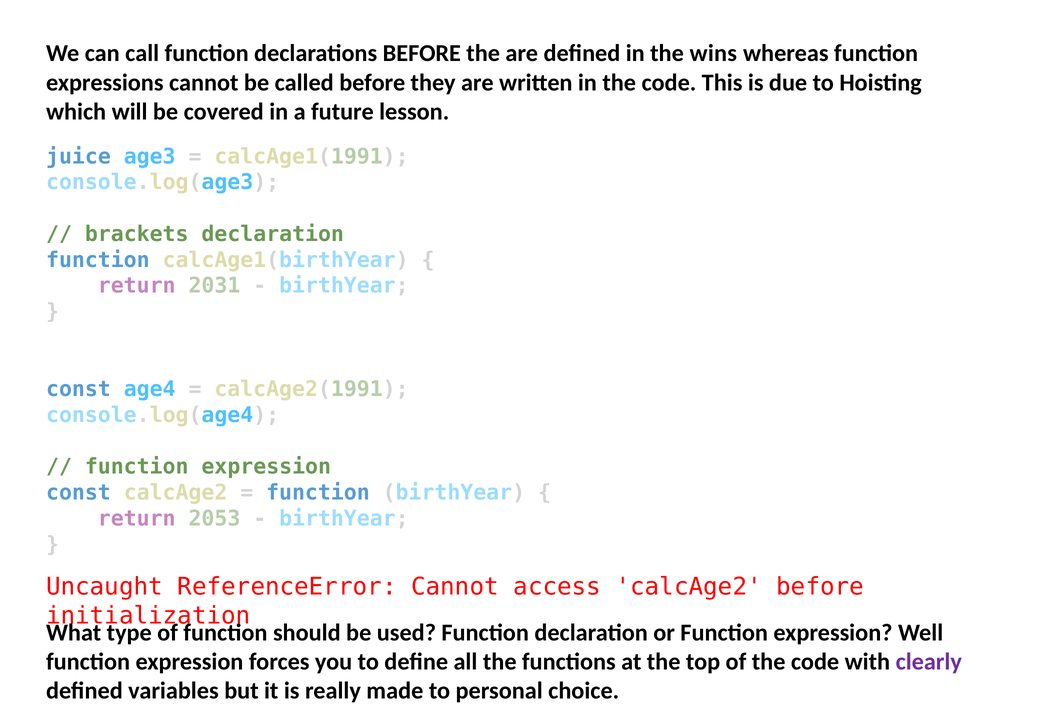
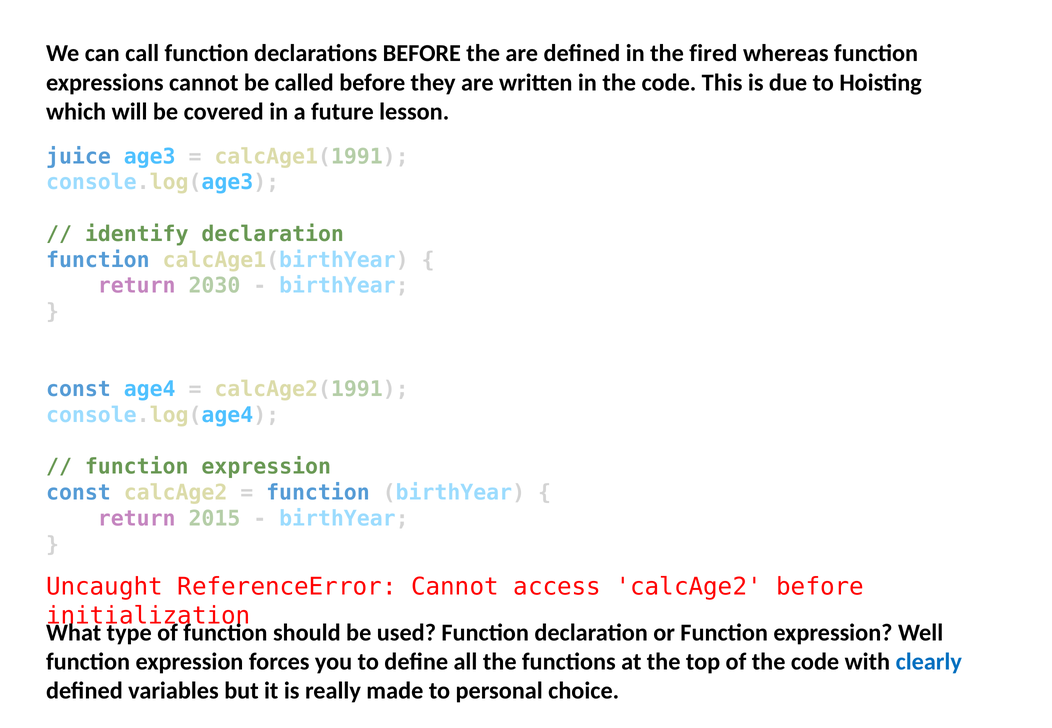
wins: wins -> fired (713, 53)
brackets: brackets -> identify (137, 234)
2031: 2031 -> 2030 (214, 286)
2053: 2053 -> 2015 (214, 519)
clearly colour: purple -> blue (929, 662)
